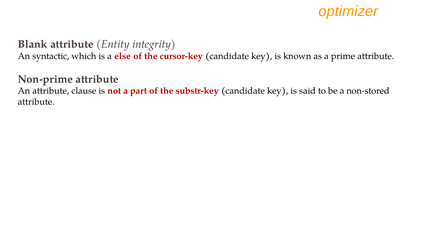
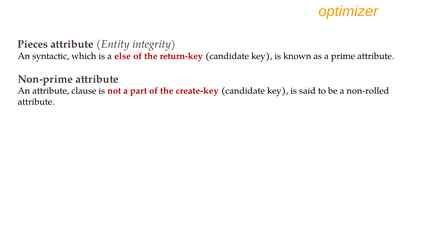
Blank: Blank -> Pieces (33, 44)
cursor-key: cursor-key -> return-key (181, 56)
substr-key: substr-key -> create-key (197, 91)
non-stored: non-stored -> non-rolled (368, 91)
